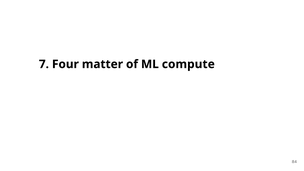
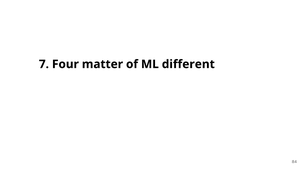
compute: compute -> different (188, 64)
